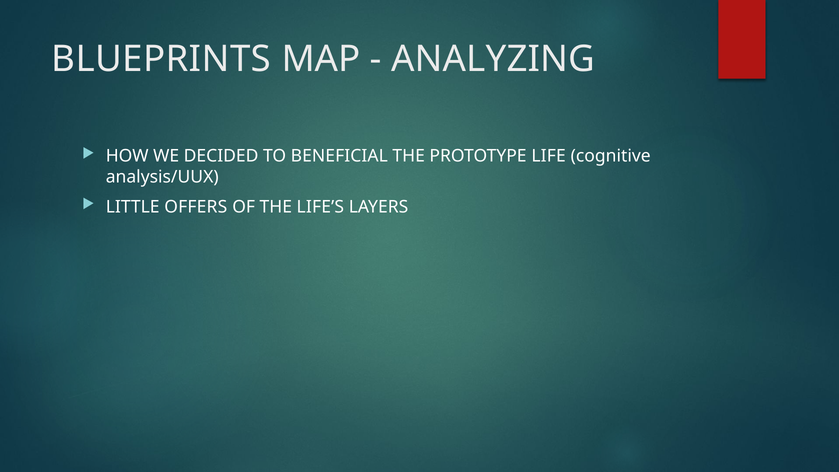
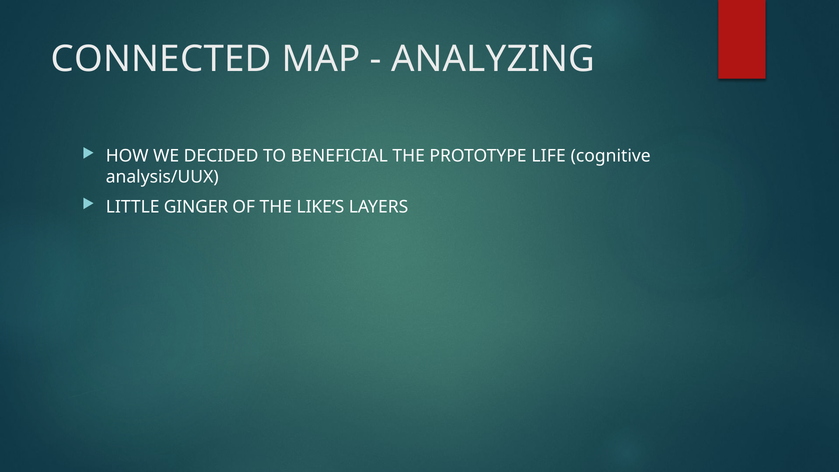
BLUEPRINTS: BLUEPRINTS -> CONNECTED (161, 59)
OFFERS: OFFERS -> GINGER (196, 207)
LIFE’S: LIFE’S -> LIKE’S (320, 207)
